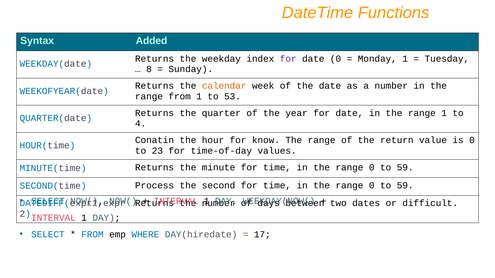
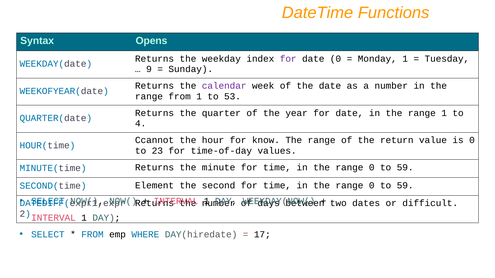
Added: Added -> Opens (151, 41)
8: 8 -> 9 (149, 69)
calendar colour: orange -> purple (224, 86)
Conatin: Conatin -> Ccannot (155, 140)
Process: Process -> Element (155, 186)
